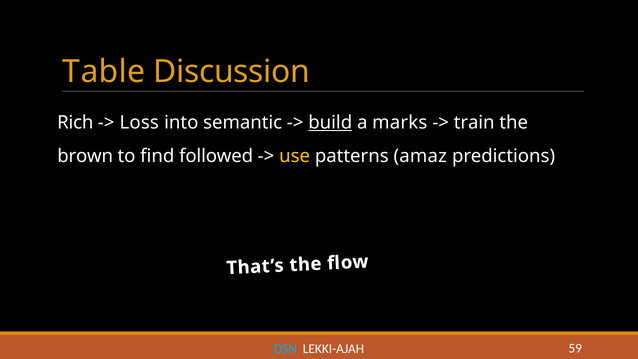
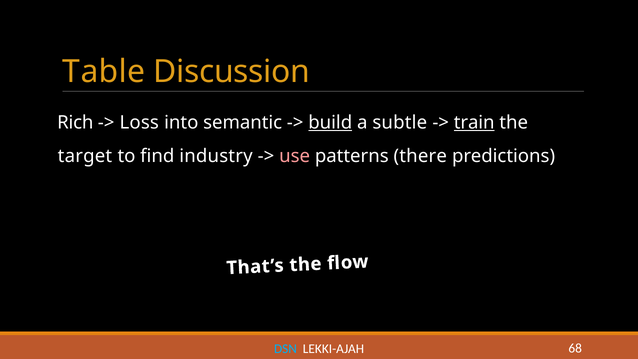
marks: marks -> subtle (400, 123)
train underline: none -> present (474, 123)
brown: brown -> target (85, 156)
followed: followed -> industry (216, 156)
use colour: yellow -> pink (295, 156)
amaz: amaz -> there (420, 156)
59: 59 -> 68 (575, 348)
